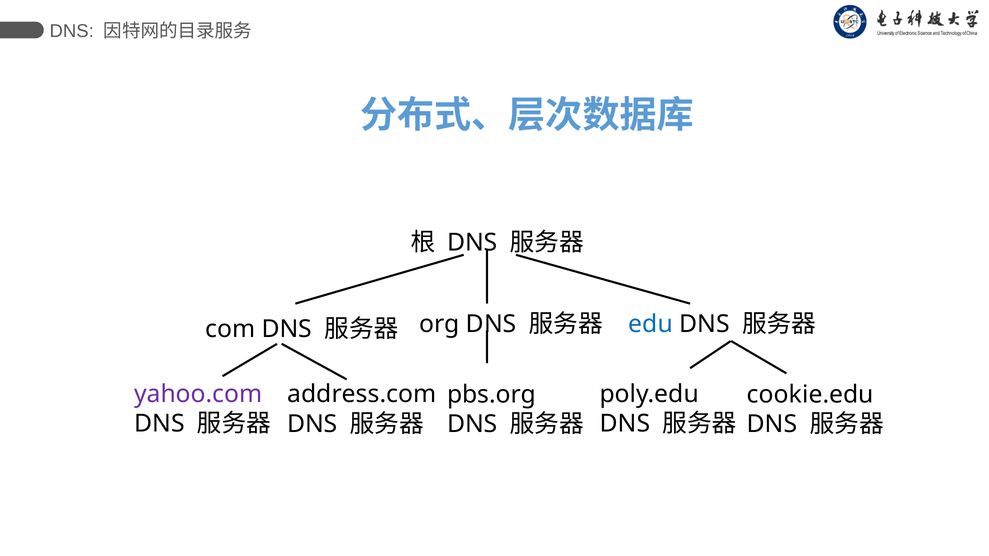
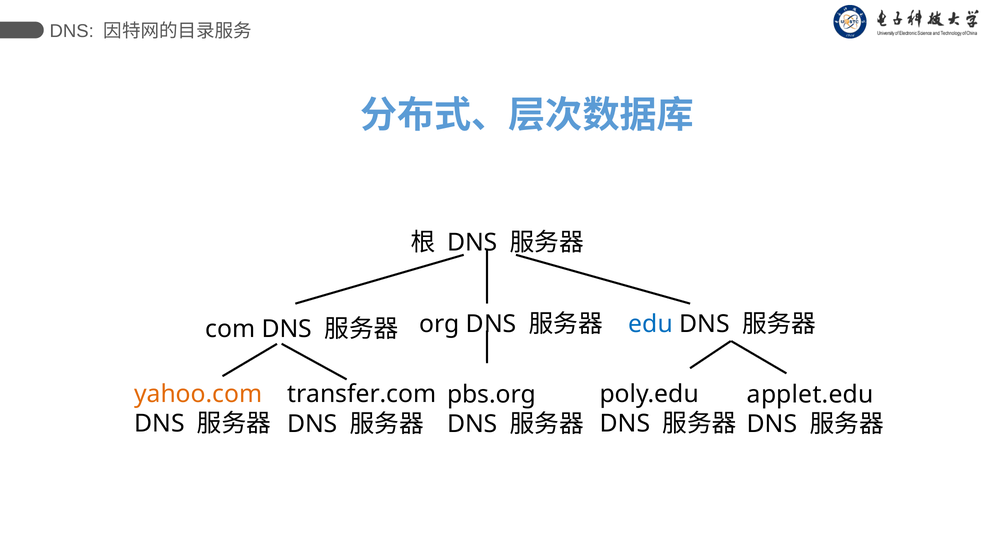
yahoo.com colour: purple -> orange (198, 394)
address.com: address.com -> transfer.com (362, 395)
cookie.edu: cookie.edu -> applet.edu (810, 395)
